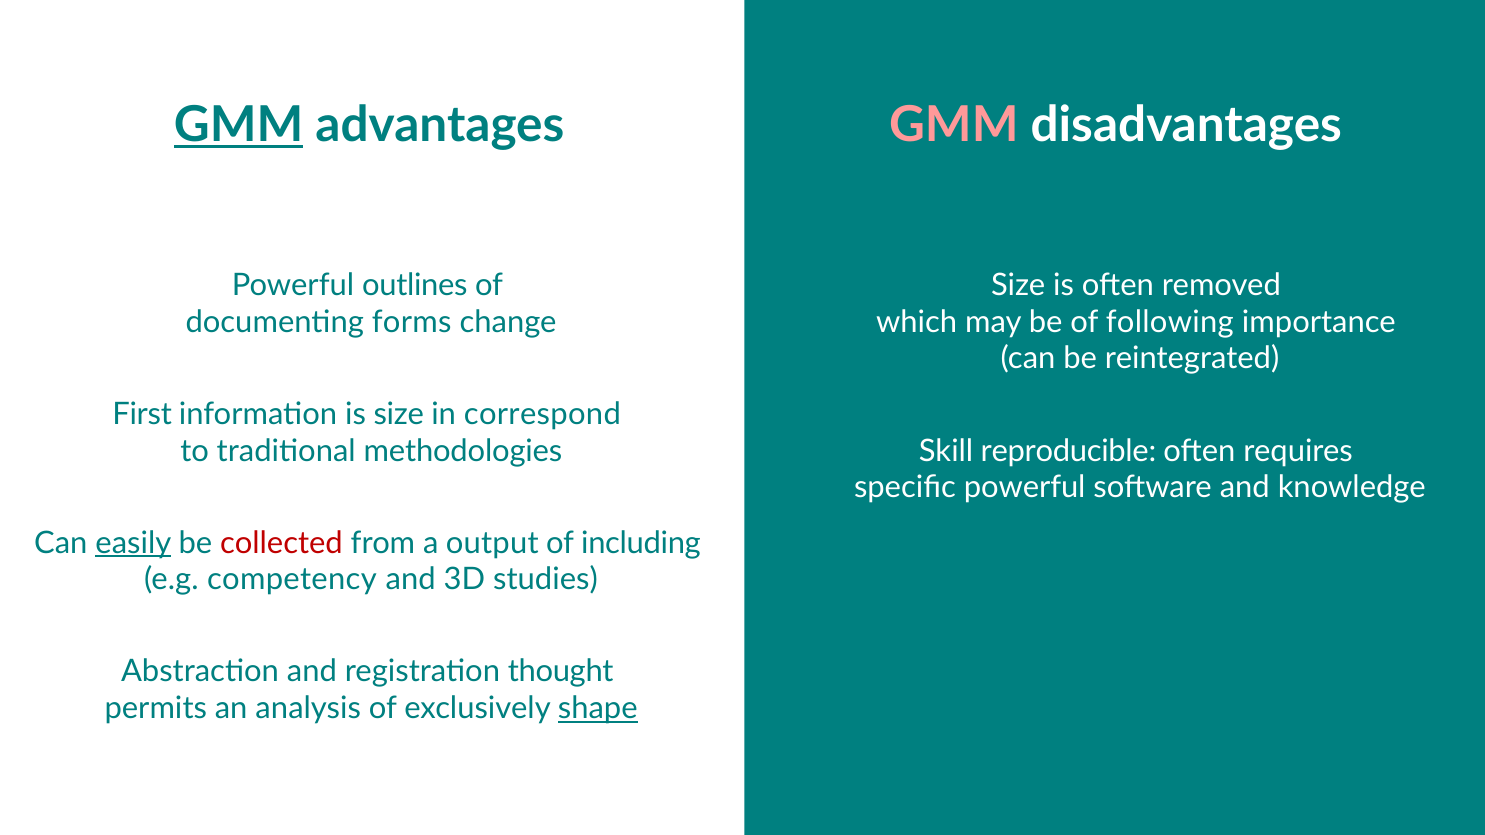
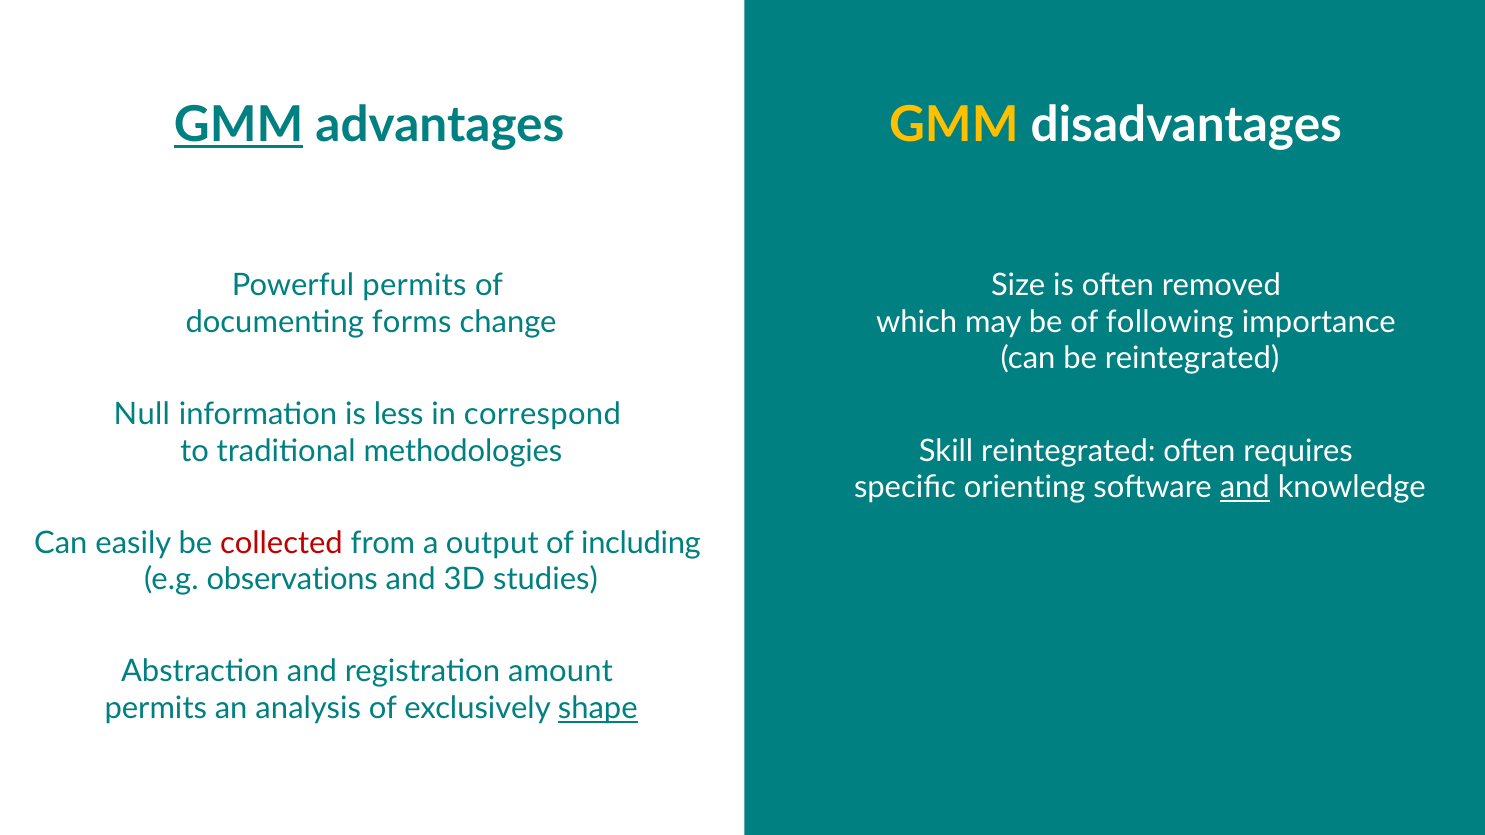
GMM colour: pink -> yellow (954, 125)
Powerful outlines: outlines -> permits (415, 285)
First: First -> Null (142, 414)
is size: size -> less (399, 414)
Skill reproducible: reproducible -> reintegrated (1068, 451)
specific powerful: powerful -> orienting (1025, 488)
and underline: none -> present (1245, 488)
easily underline: present -> none (133, 543)
competency: competency -> observations (292, 580)
thought: thought -> amount (560, 672)
